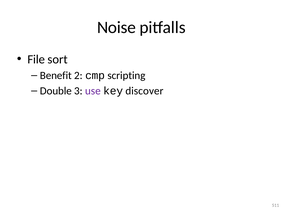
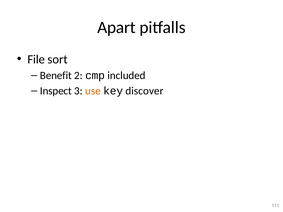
Noise: Noise -> Apart (116, 27)
scripting: scripting -> included (126, 76)
Double: Double -> Inspect (56, 91)
use colour: purple -> orange (93, 91)
